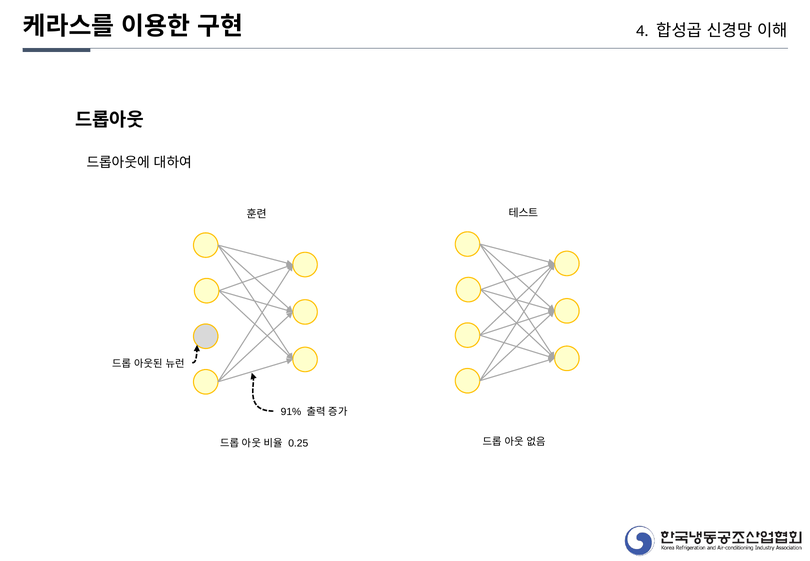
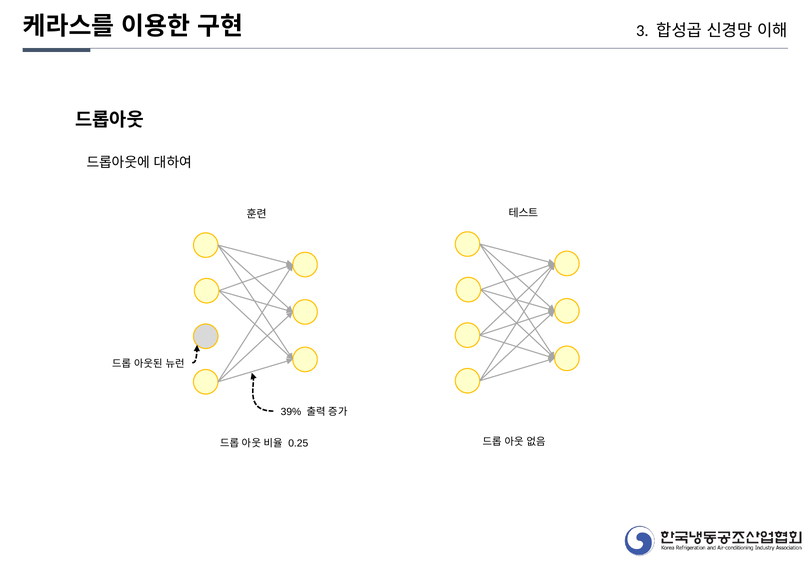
4: 4 -> 3 (642, 31)
91%: 91% -> 39% (291, 412)
